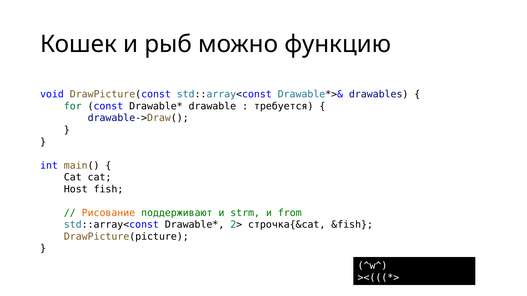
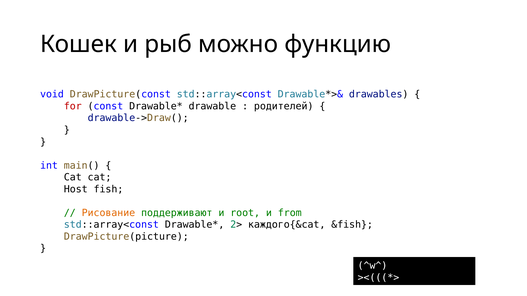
for colour: green -> red (73, 106)
требуется: требуется -> родителей (284, 106)
strm: strm -> root (245, 213)
строчка{&cat: строчка{&cat -> каждого{&cat (287, 225)
